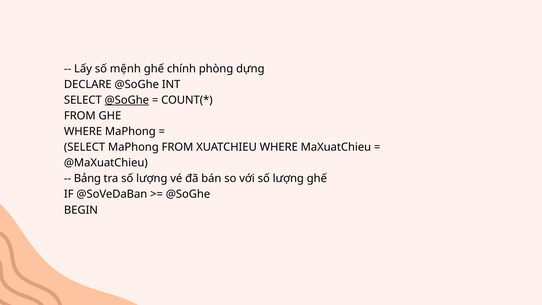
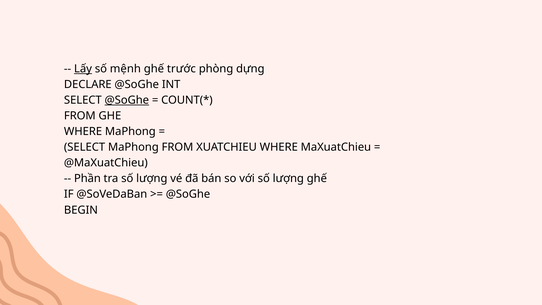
Lấy underline: none -> present (83, 69)
chính: chính -> trước (181, 69)
Bảng: Bảng -> Phần (87, 179)
